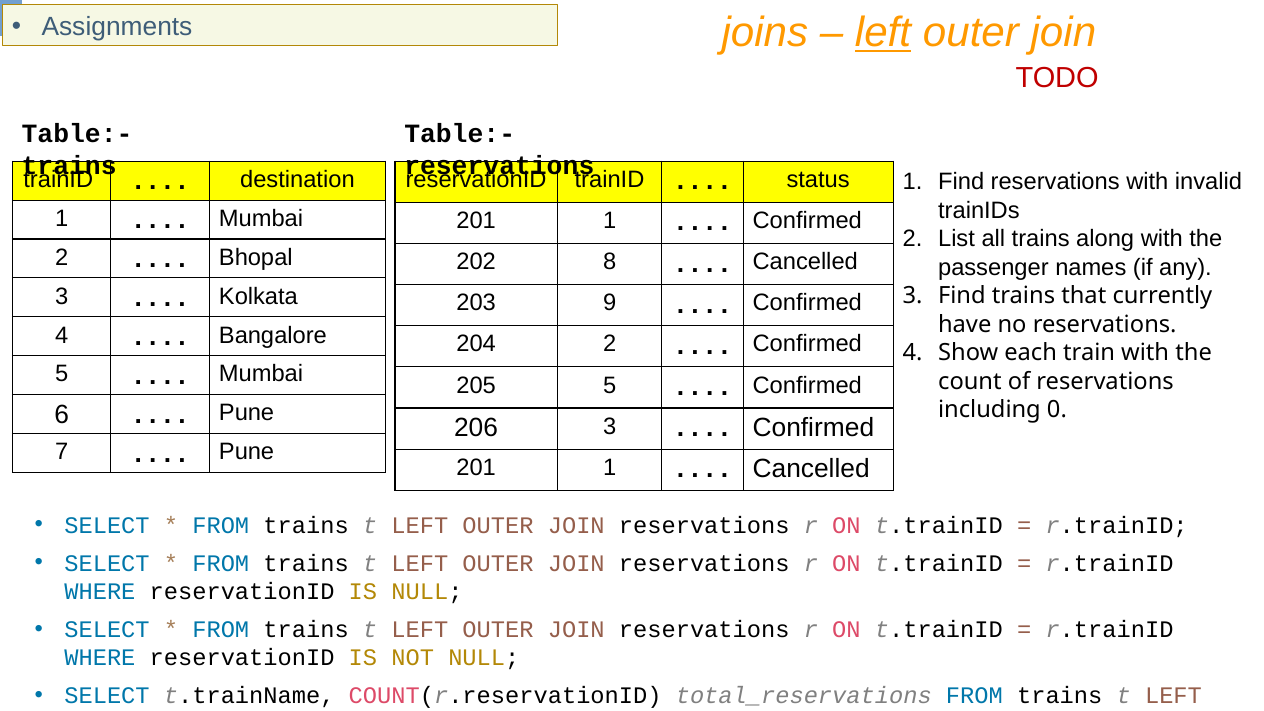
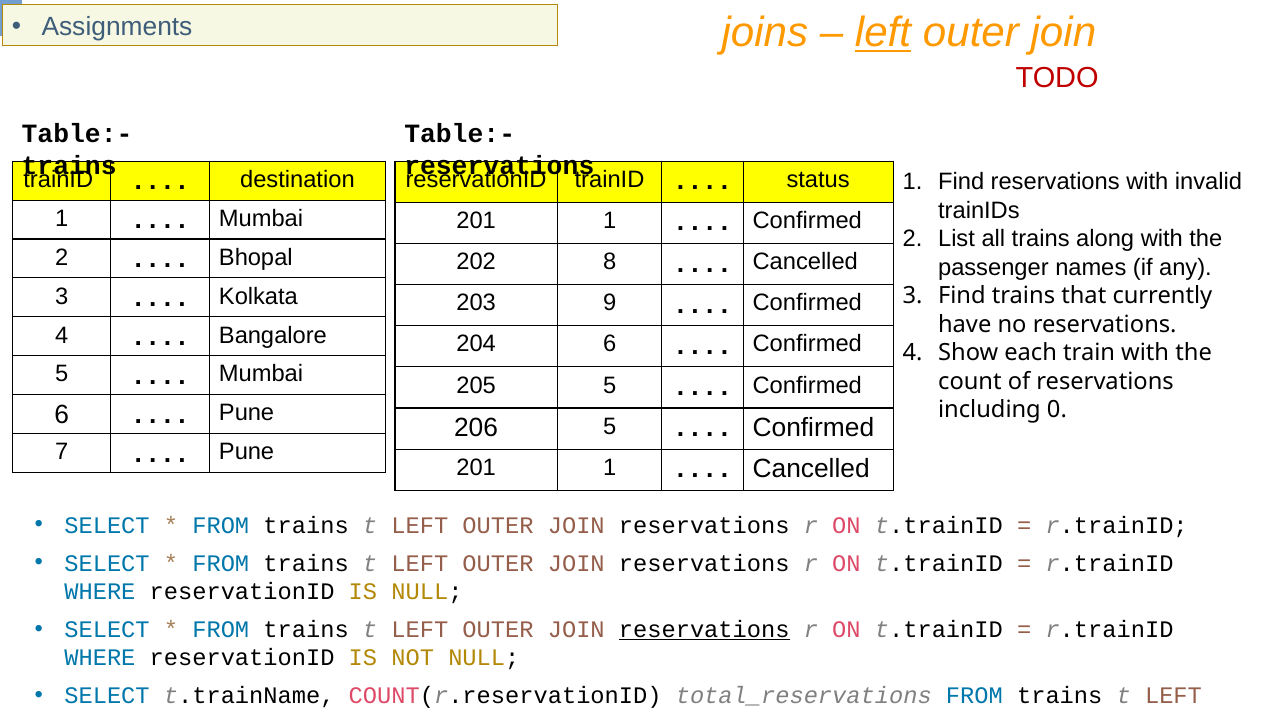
204 2: 2 -> 6 (610, 344)
206 3: 3 -> 5 (610, 426)
reservations underline: none -> present (704, 630)
